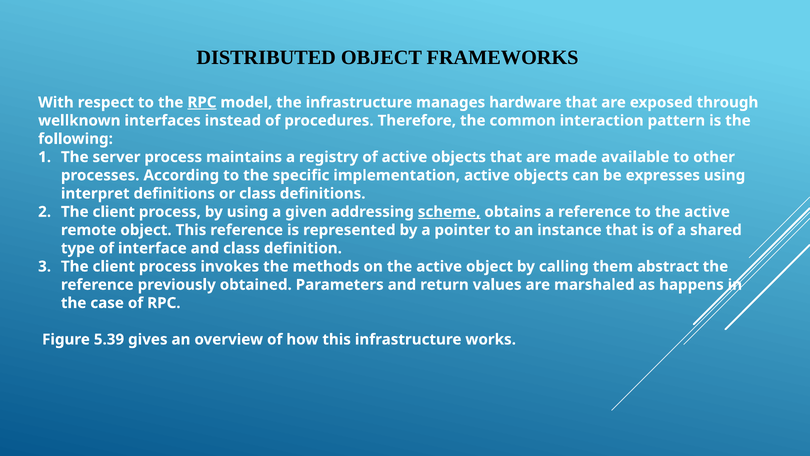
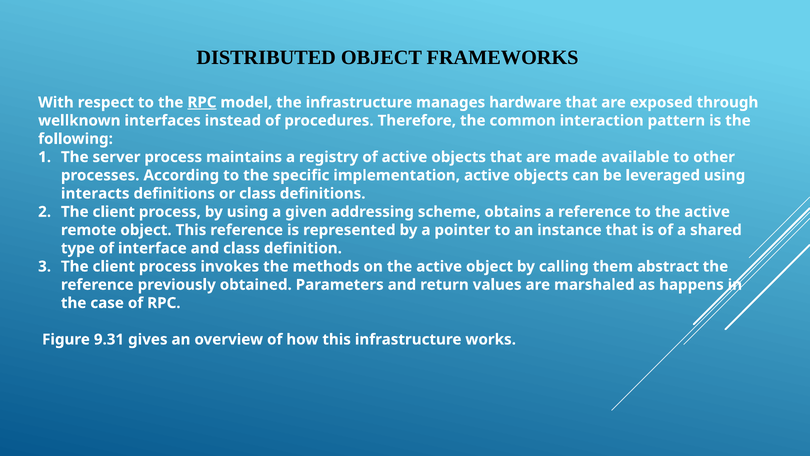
expresses: expresses -> leveraged (663, 175)
interpret: interpret -> interacts (95, 193)
scheme underline: present -> none (449, 212)
5.39: 5.39 -> 9.31 (109, 339)
